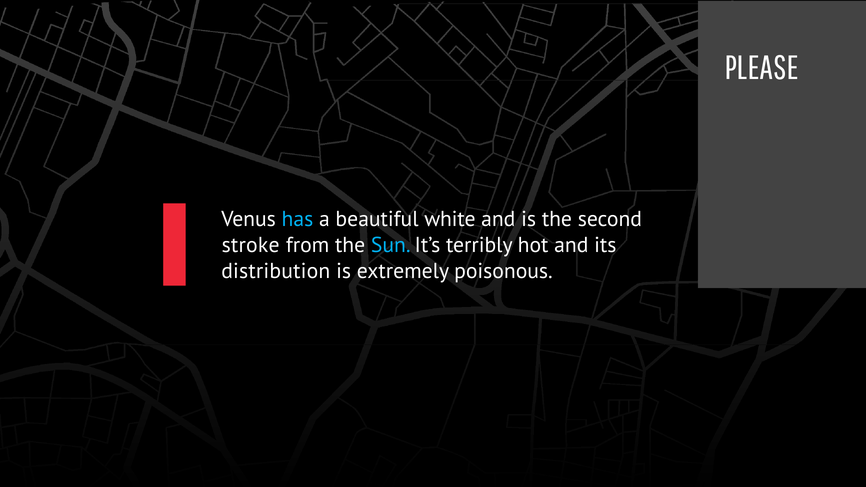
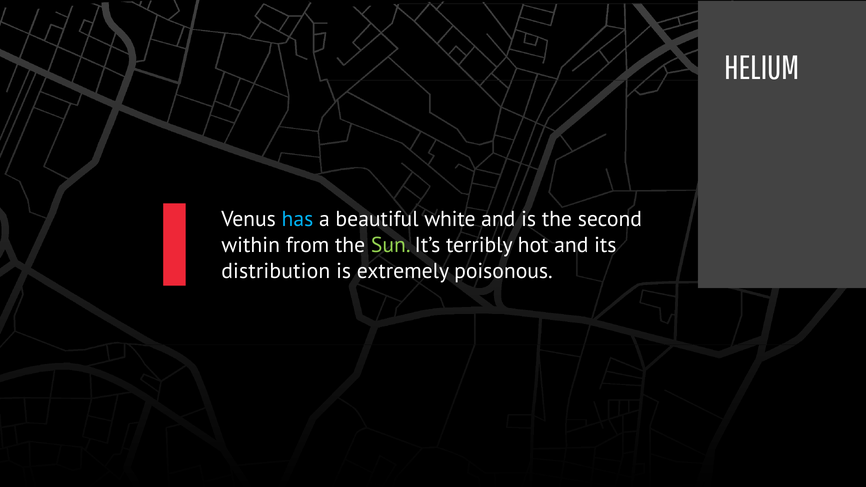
PLEASE: PLEASE -> HELIUM (762, 68)
stroke: stroke -> within (251, 245)
Sun colour: light blue -> light green (391, 245)
